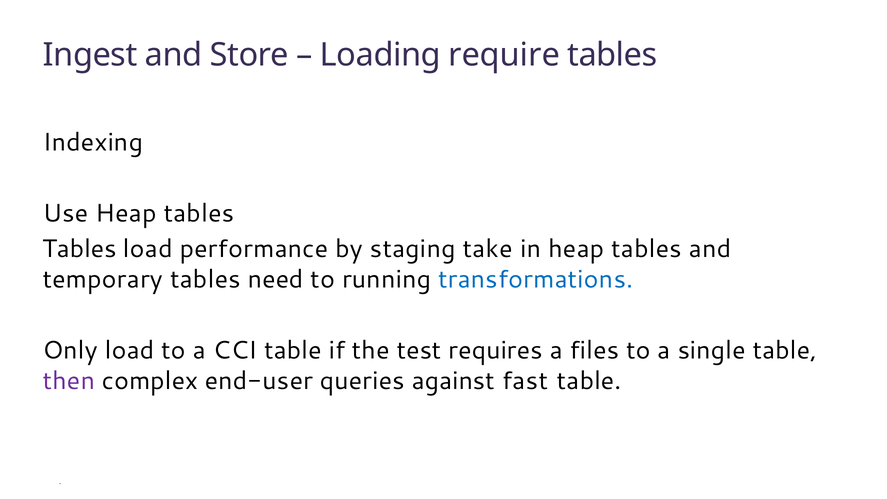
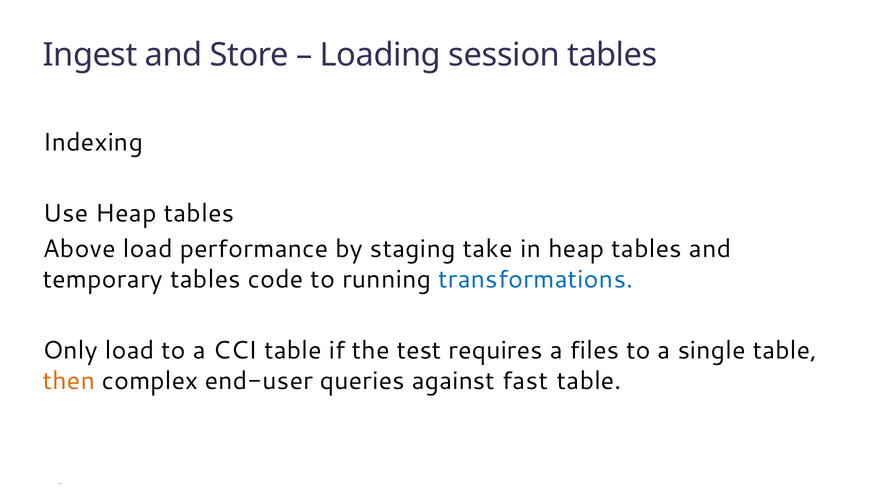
require: require -> session (504, 55)
Tables: Tables -> Above (79, 249)
need: need -> code (276, 279)
then colour: purple -> orange (69, 381)
